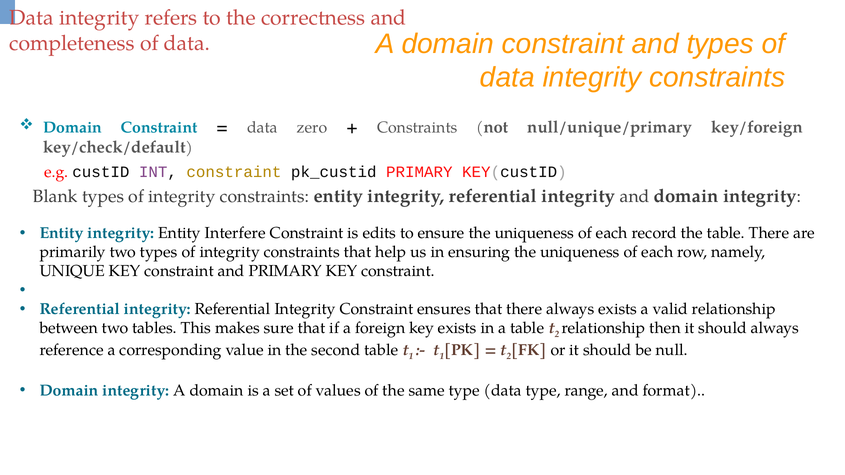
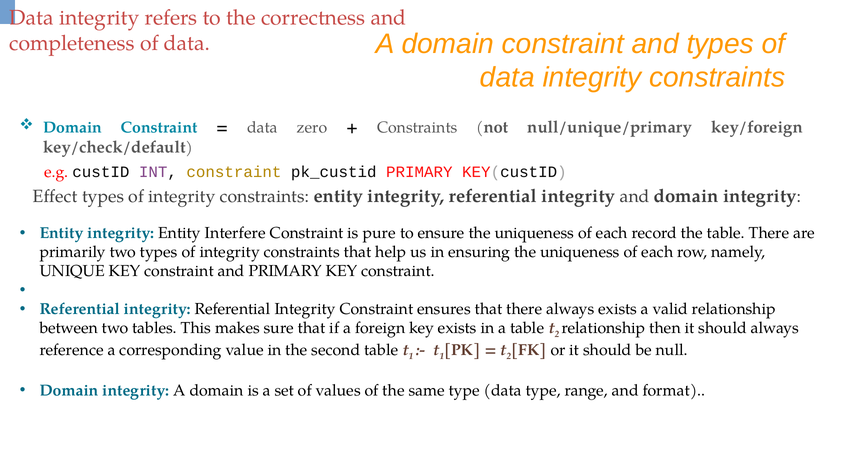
Blank: Blank -> Effect (55, 196)
edits: edits -> pure (379, 233)
